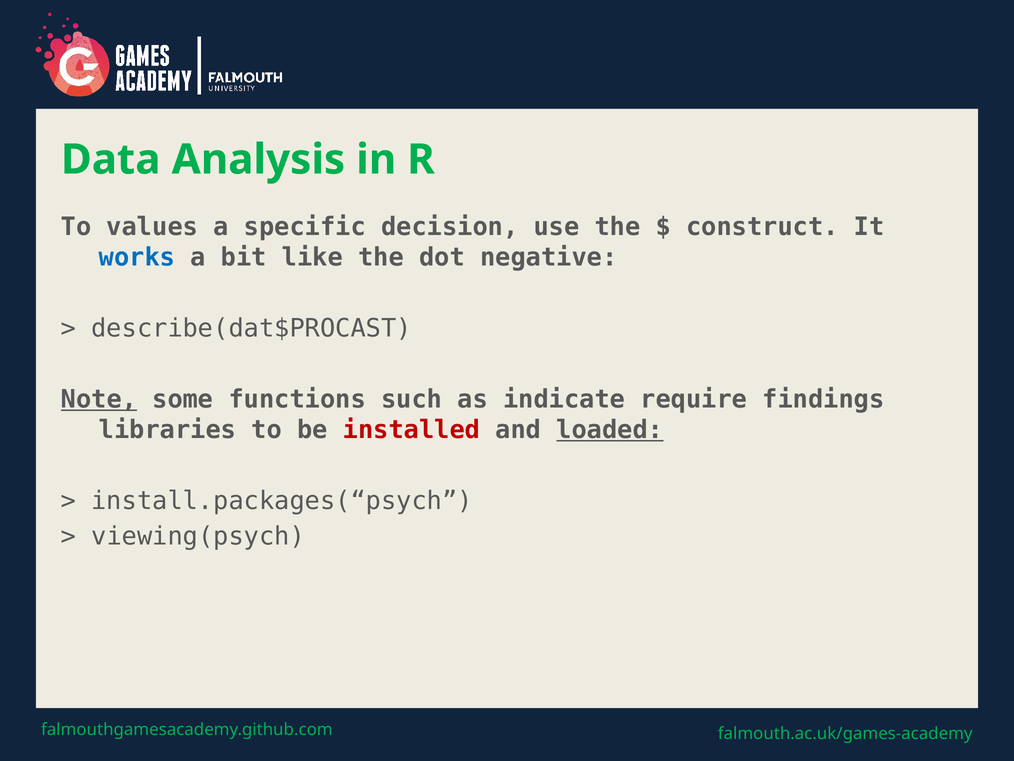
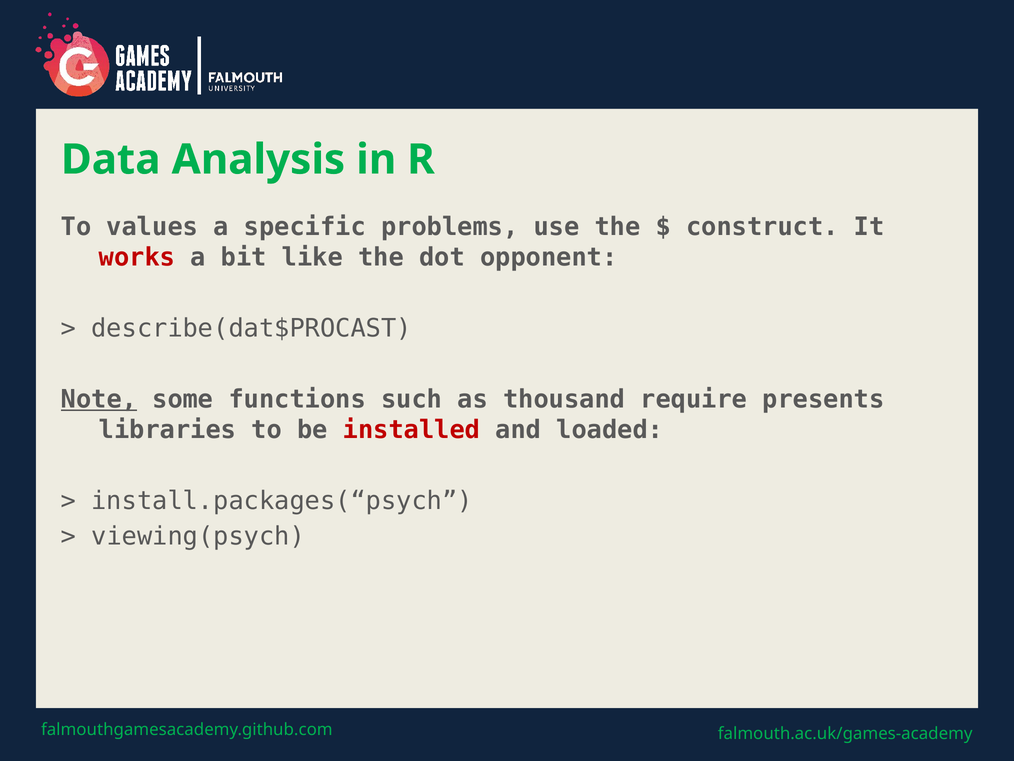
decision: decision -> problems (450, 227)
works colour: blue -> red (137, 257)
negative: negative -> opponent (549, 257)
indicate: indicate -> thousand (564, 399)
findings: findings -> presents (823, 399)
loaded underline: present -> none (610, 429)
